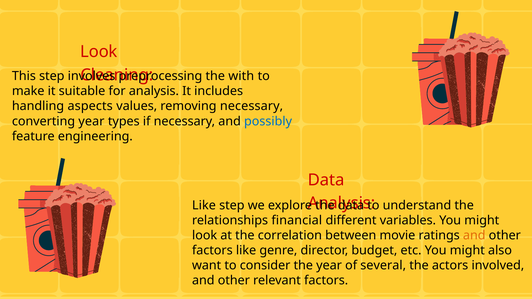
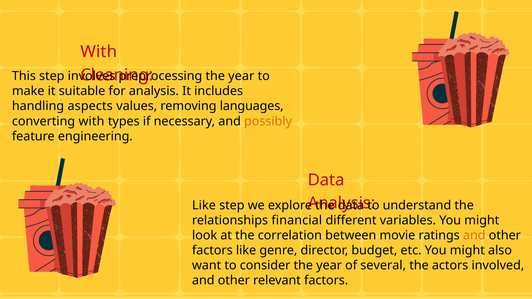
Look: Look -> With (99, 52)
with: with -> year (241, 76)
removing necessary: necessary -> languages (252, 106)
converting year: year -> with (91, 121)
possibly colour: blue -> orange (268, 121)
